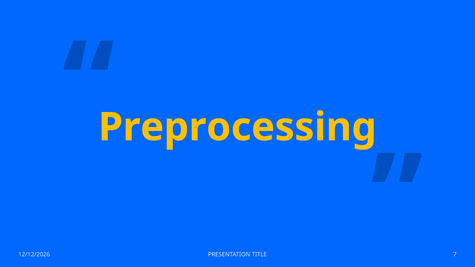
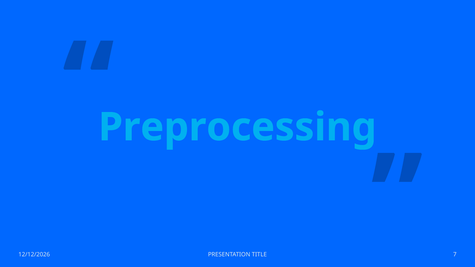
Preprocessing colour: yellow -> light blue (237, 127)
